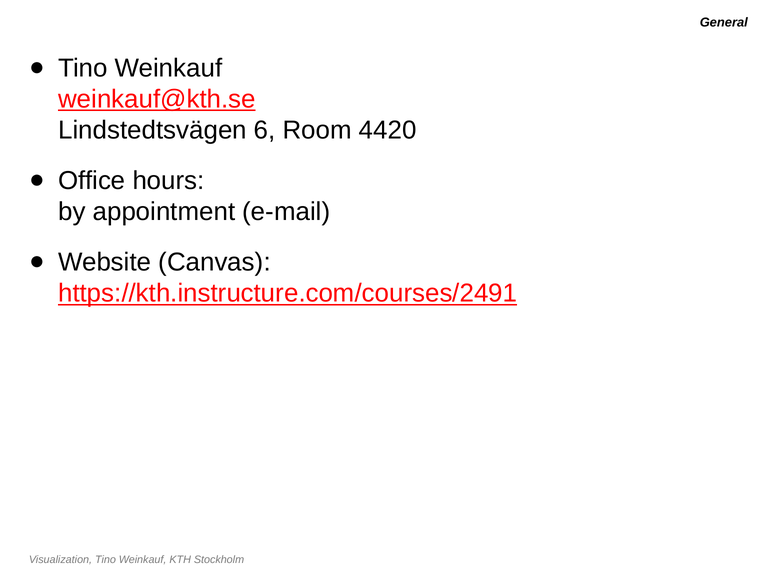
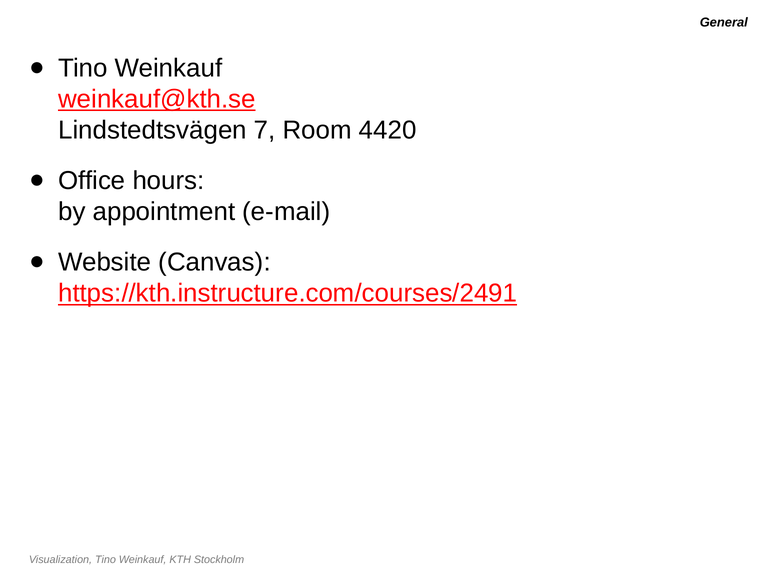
6: 6 -> 7 (265, 130)
